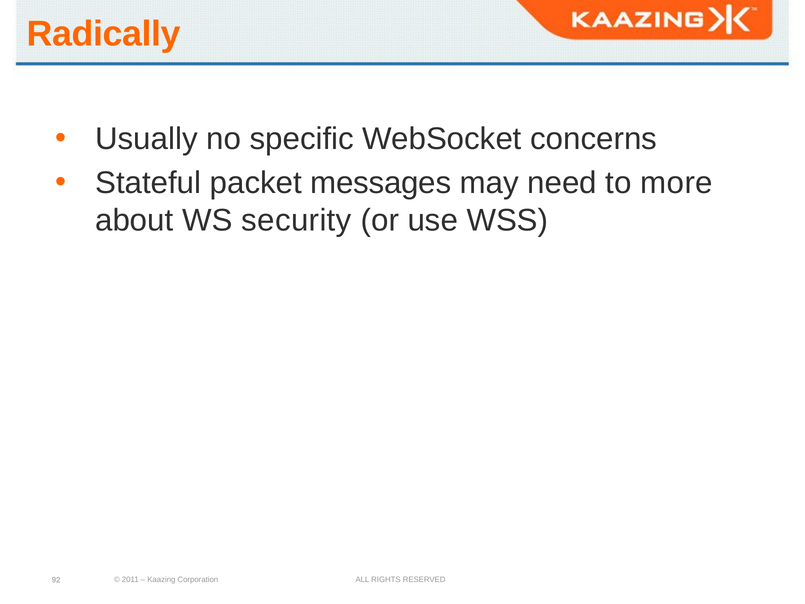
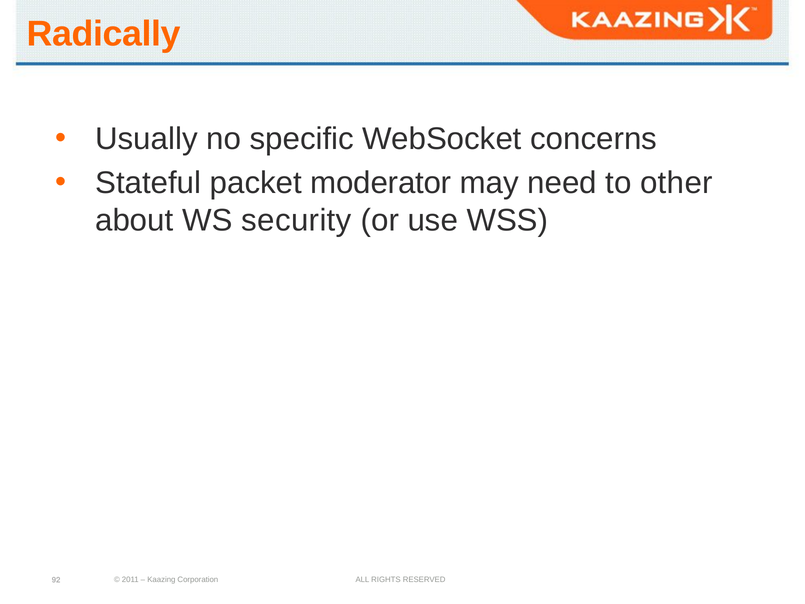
messages: messages -> moderator (381, 183)
more: more -> other (677, 183)
